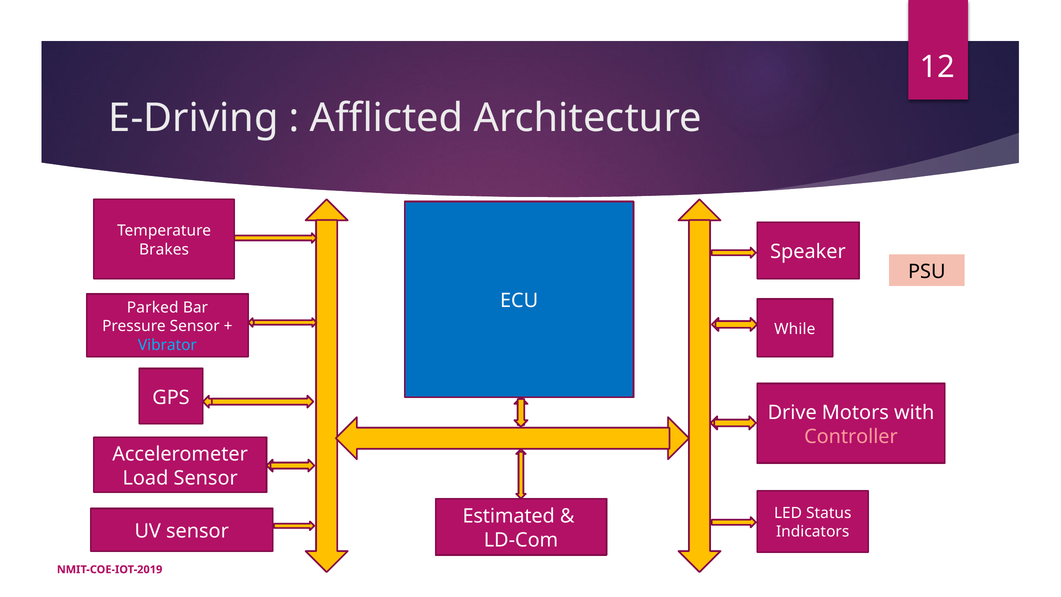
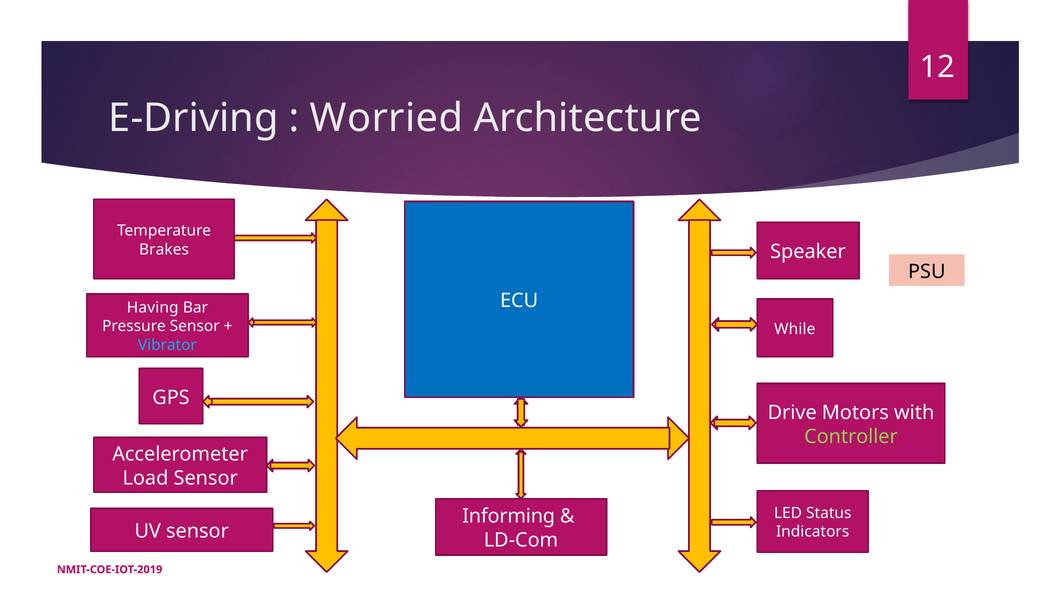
Afflicted: Afflicted -> Worried (386, 118)
Parked: Parked -> Having (153, 308)
Controller colour: pink -> light green (851, 436)
Estimated: Estimated -> Informing (509, 516)
